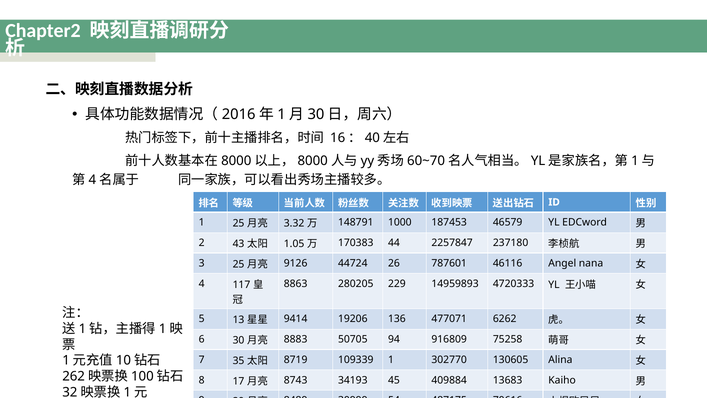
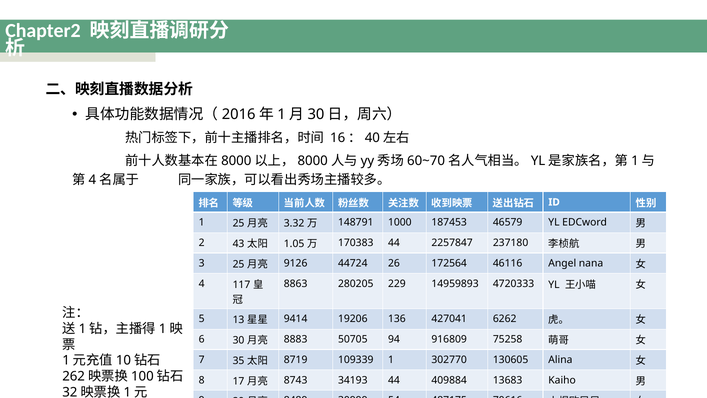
787601: 787601 -> 172564 (449, 263)
477071: 477071 -> 427041 (449, 319)
34193 45: 45 -> 44 (394, 380)
